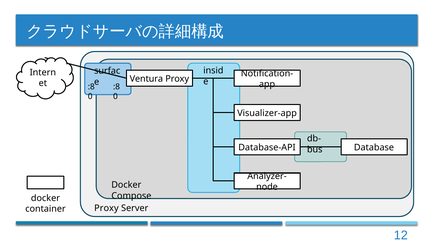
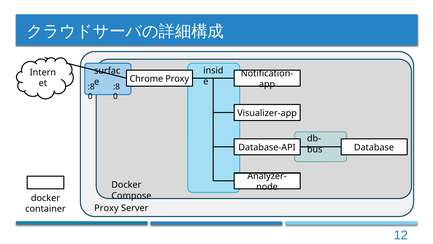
Ventura: Ventura -> Chrome (146, 79)
